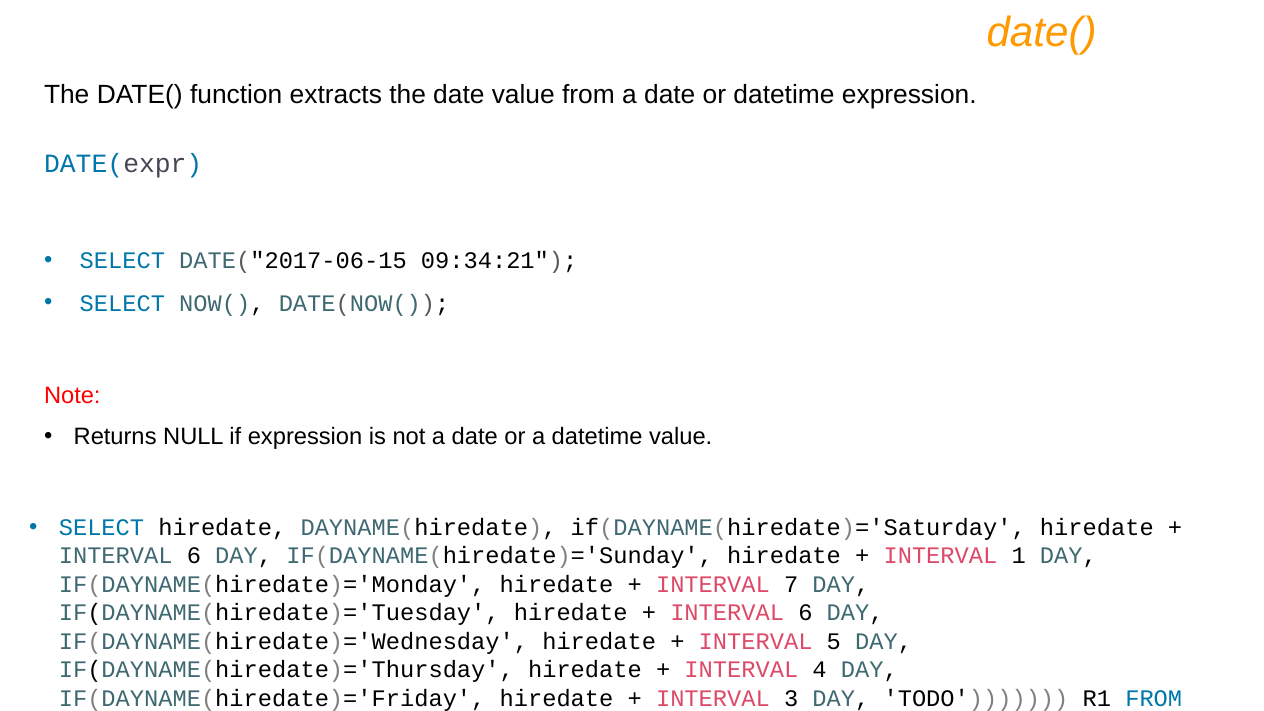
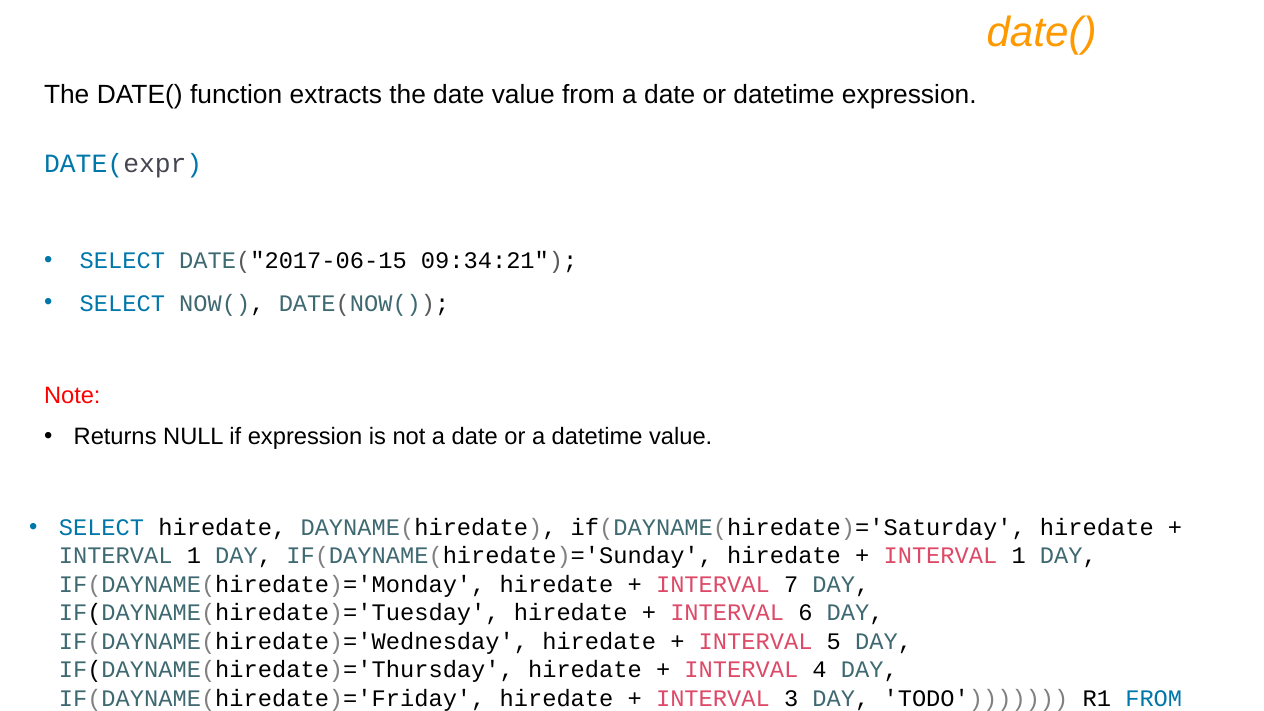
6: 6 -> 1 (194, 556)
